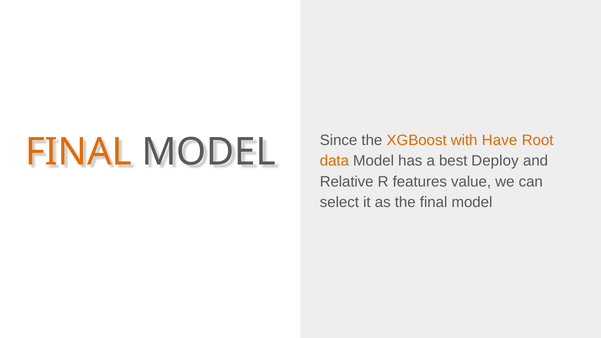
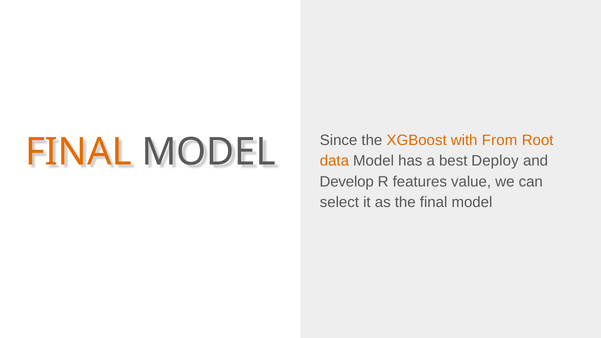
Have: Have -> From (500, 140)
Relative: Relative -> Develop (347, 182)
